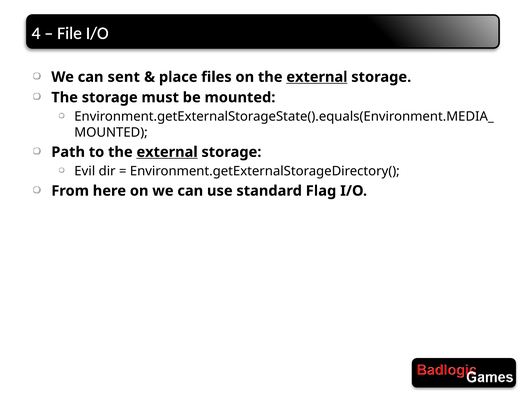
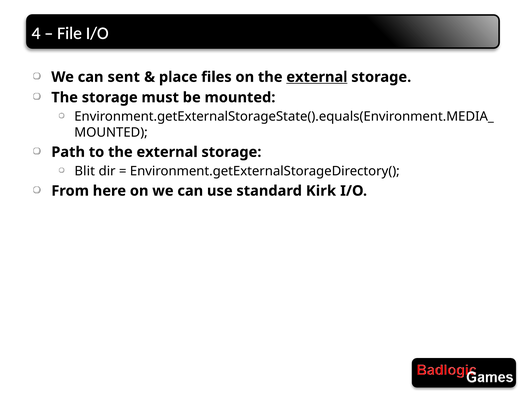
external underline: present -> none (167, 152)
Evil: Evil -> Blit (85, 171)
Flag: Flag -> Kirk (321, 191)
